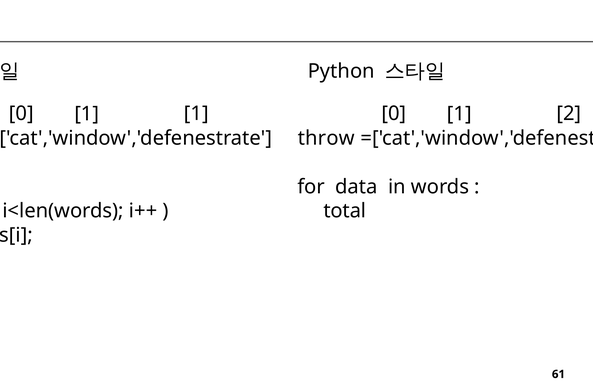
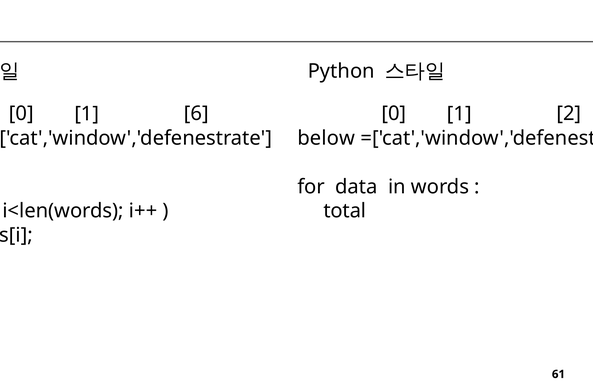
1 1: 1 -> 6 (196, 113)
throw: throw -> below (326, 138)
